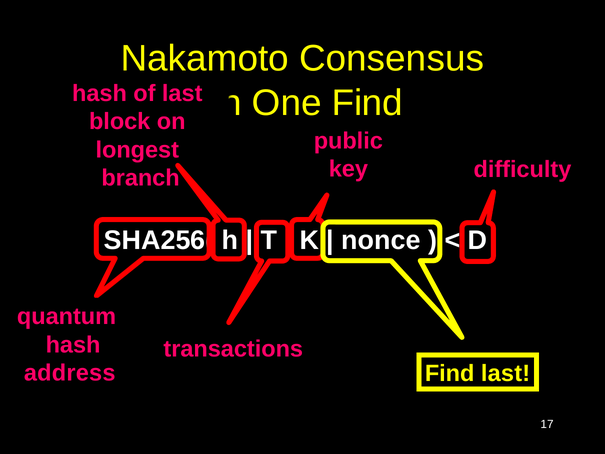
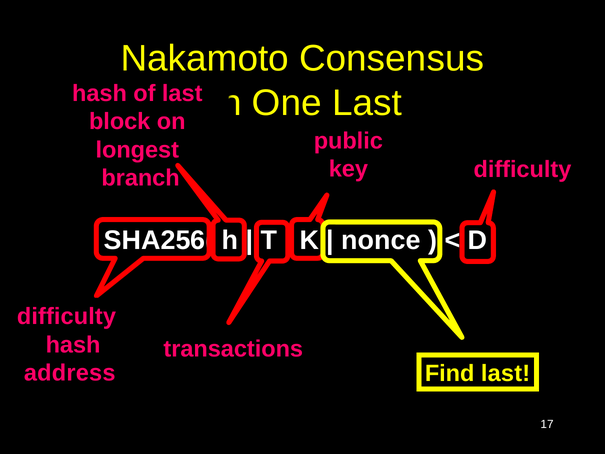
One Find: Find -> Last (367, 103)
quantum: quantum -> difficulty (66, 316)
